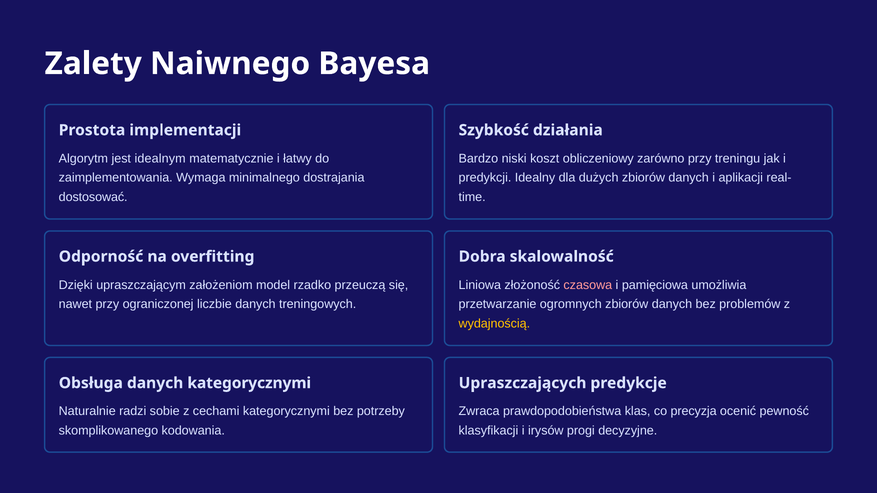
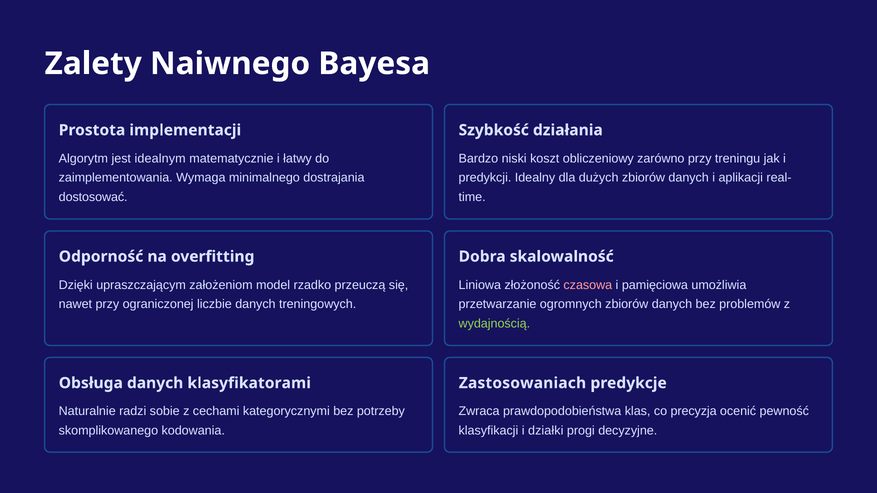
wydajnością colour: yellow -> light green (494, 324)
danych kategorycznymi: kategorycznymi -> klasyfikatorami (249, 383)
Upraszczających: Upraszczających -> Zastosowaniach (522, 383)
irysów: irysów -> działki (546, 431)
